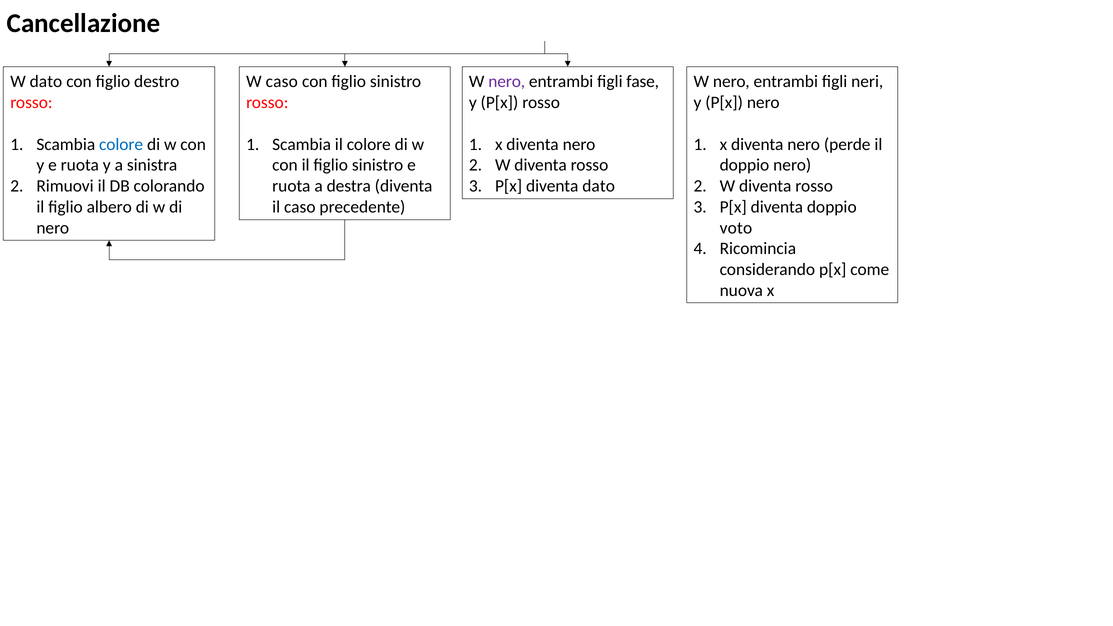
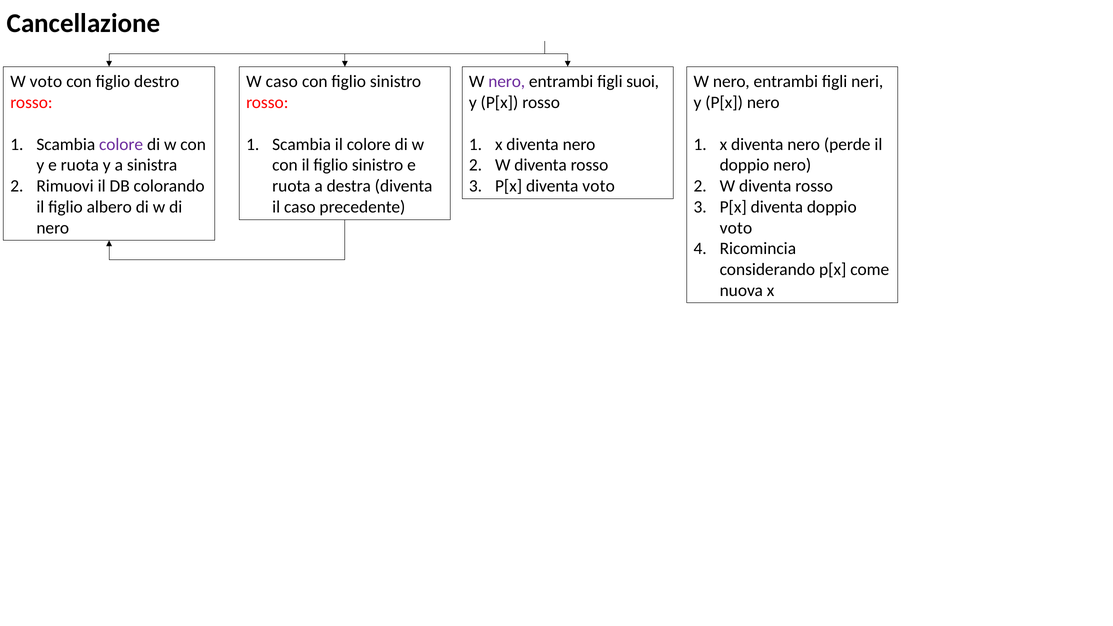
W dato: dato -> voto (46, 82)
fase: fase -> suoi (643, 82)
colore colour: blue -> purple (121, 144)
diventa dato: dato -> voto (599, 186)
